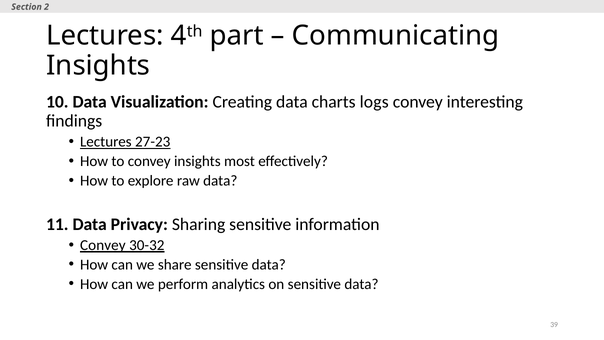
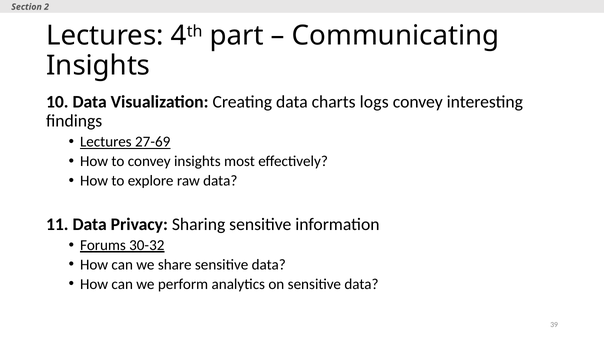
27-23: 27-23 -> 27-69 (153, 142)
Convey: Convey -> Forums (103, 245)
